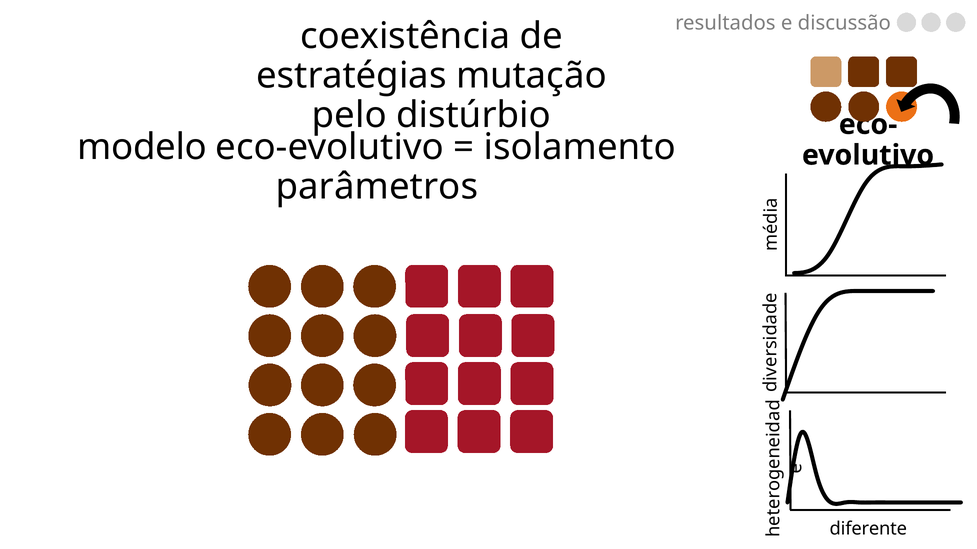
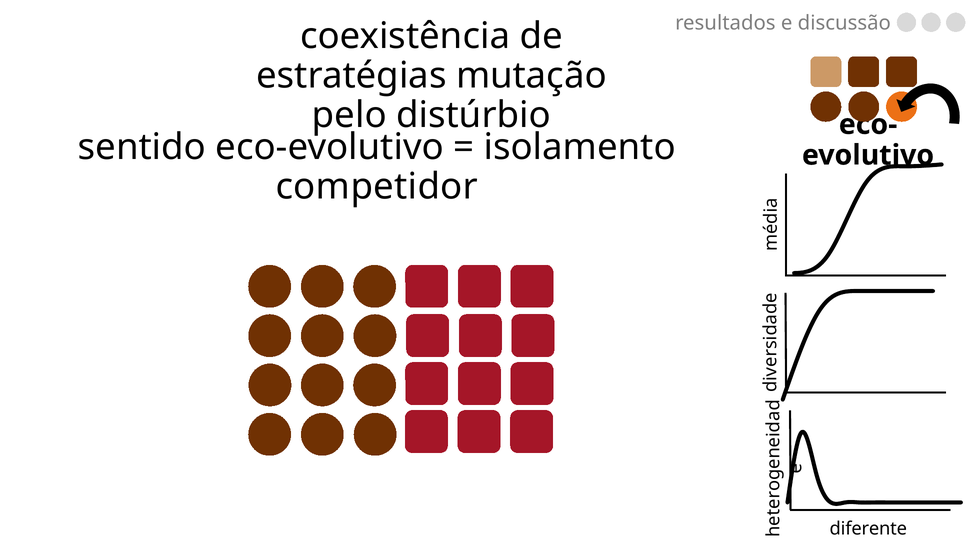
modelo: modelo -> sentido (142, 147)
parâmetros: parâmetros -> competidor (377, 187)
